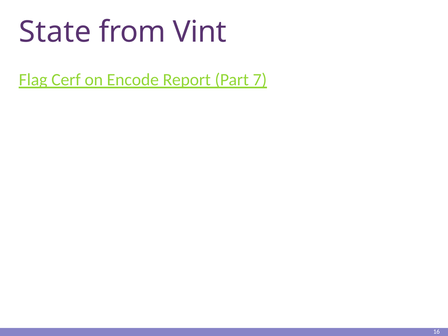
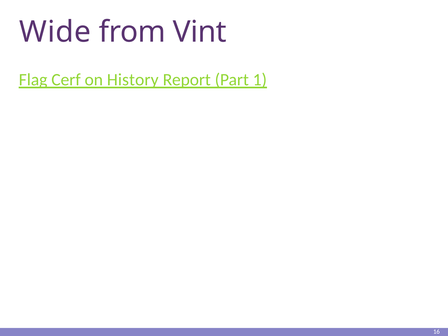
State: State -> Wide (55, 32)
Encode: Encode -> History (133, 80)
7: 7 -> 1 (260, 80)
